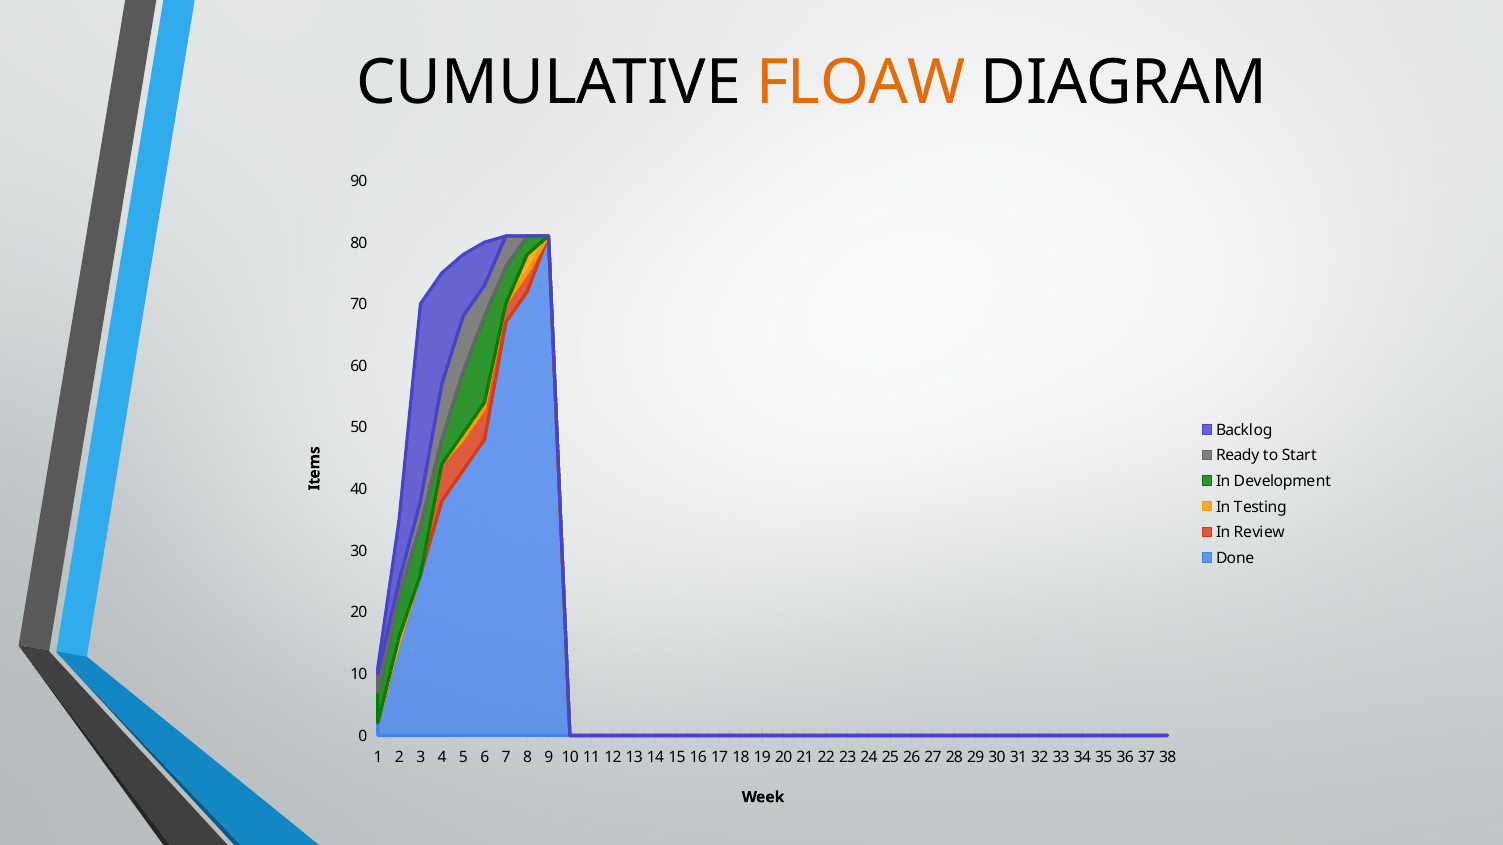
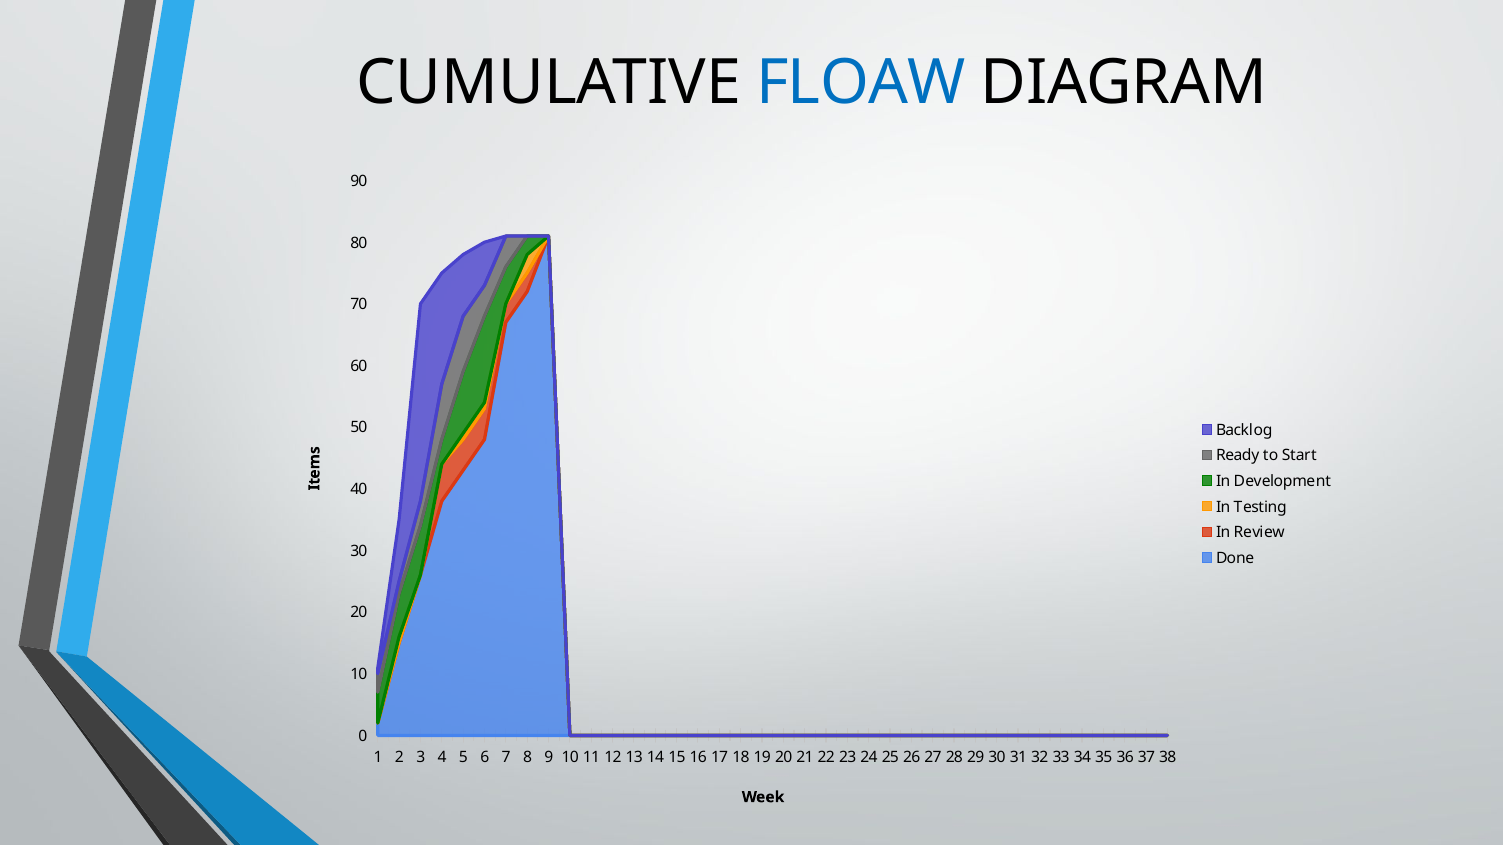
FLOAW colour: orange -> blue (861, 83)
